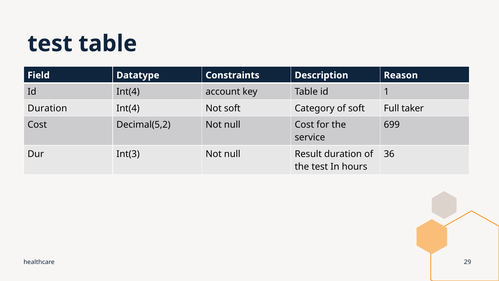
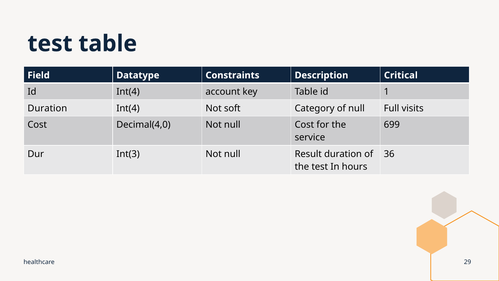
Reason: Reason -> Critical (401, 75)
of soft: soft -> null (356, 108)
taker: taker -> visits (413, 108)
Decimal(5,2: Decimal(5,2 -> Decimal(4,0 (143, 125)
